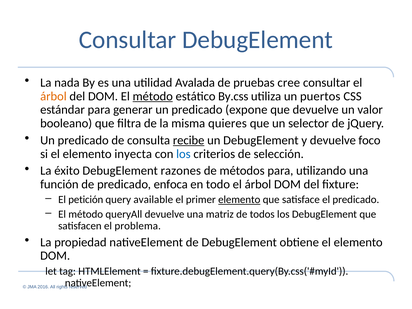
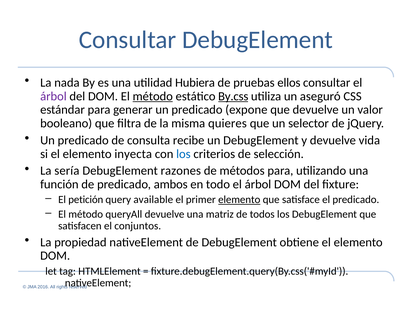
Avalada: Avalada -> Hubiera (195, 83)
cree: cree -> ellos (289, 83)
árbol colour: orange -> purple (53, 96)
By.css underline: none -> present (233, 96)
puertos: puertos -> aseguró (320, 96)
recibe underline: present -> none (189, 140)
foco: foco -> vida (369, 140)
éxito: éxito -> sería (67, 171)
enfoca: enfoca -> ambos (171, 184)
problema: problema -> conjuntos (138, 226)
